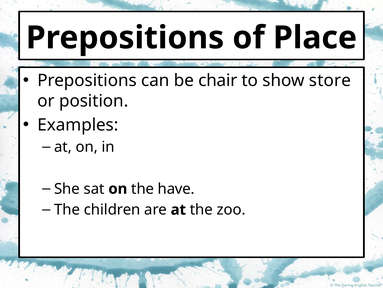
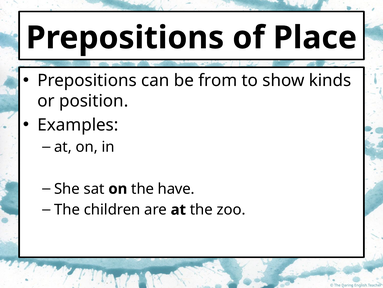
chair: chair -> from (218, 80)
store: store -> kinds (330, 80)
